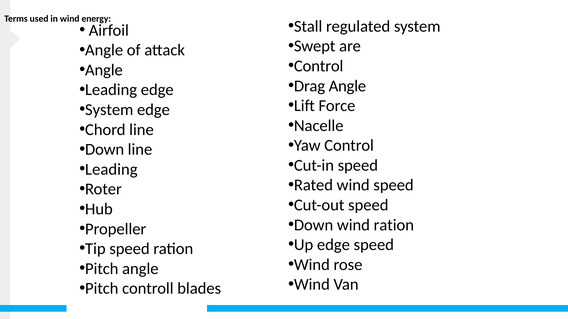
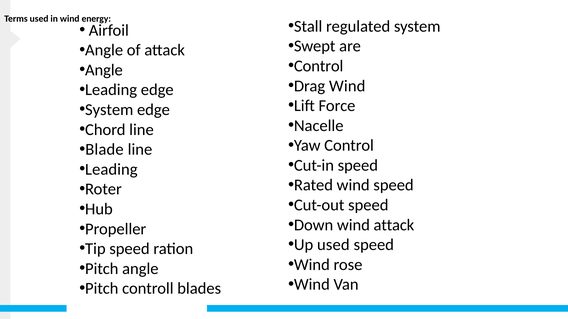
Drag Angle: Angle -> Wind (347, 86)
Down: Down -> Blade (104, 150)
wind ration: ration -> attack (394, 225)
Up edge: edge -> used (333, 245)
